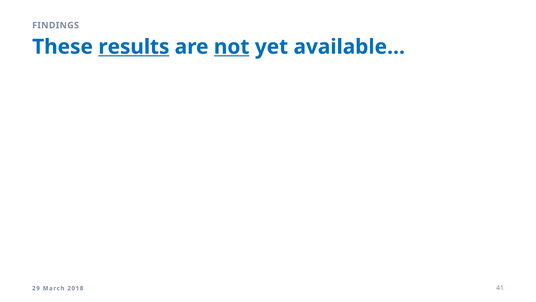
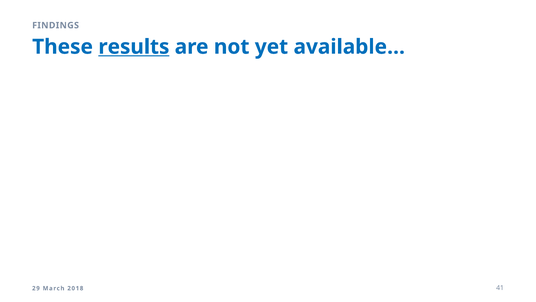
not underline: present -> none (232, 47)
